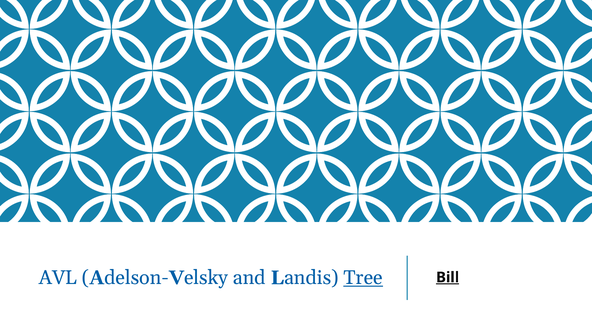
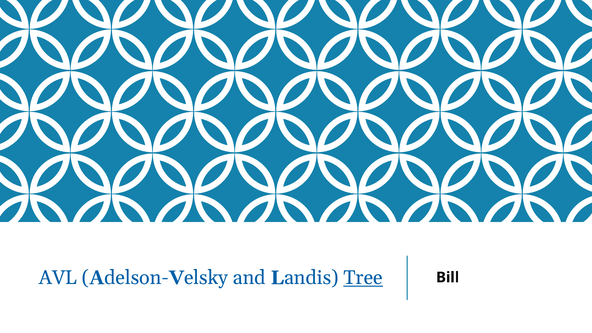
Bill underline: present -> none (448, 277)
